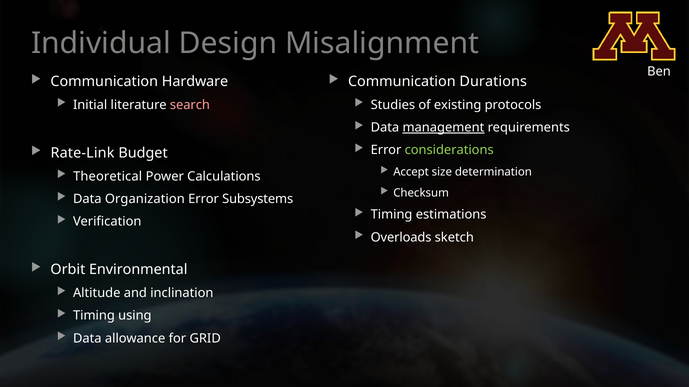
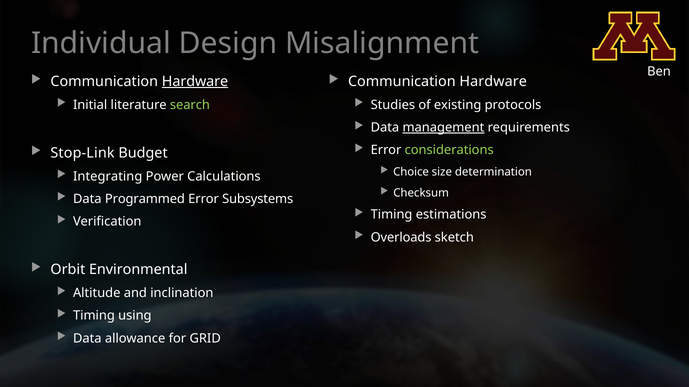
Hardware underline: none -> present (195, 82)
Durations: Durations -> Hardware (493, 82)
search colour: pink -> light green (190, 105)
Rate-Link: Rate-Link -> Stop-Link (83, 153)
Accept: Accept -> Choice (411, 172)
Theoretical: Theoretical -> Integrating (108, 177)
Organization: Organization -> Programmed (145, 199)
